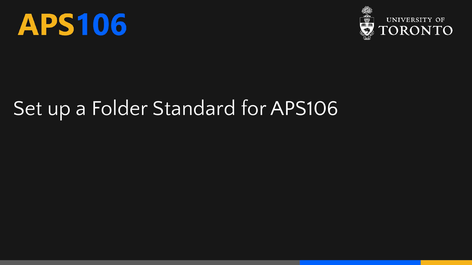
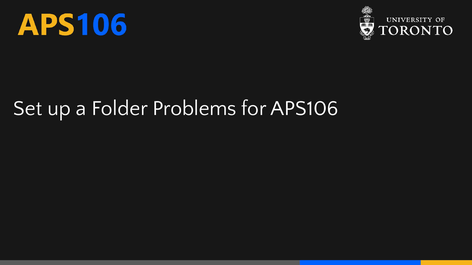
Standard: Standard -> Problems (194, 108)
